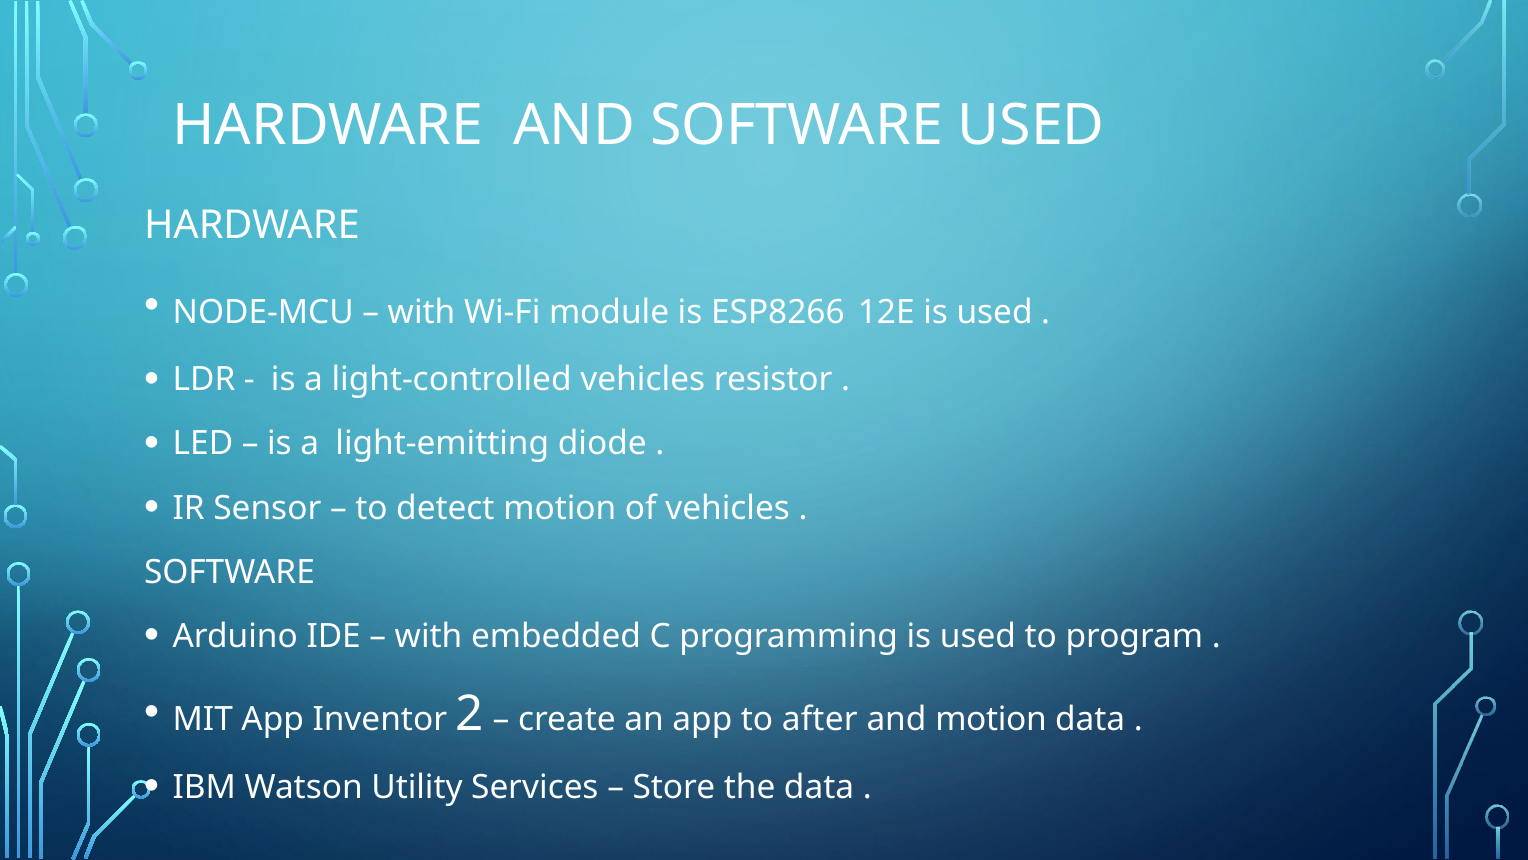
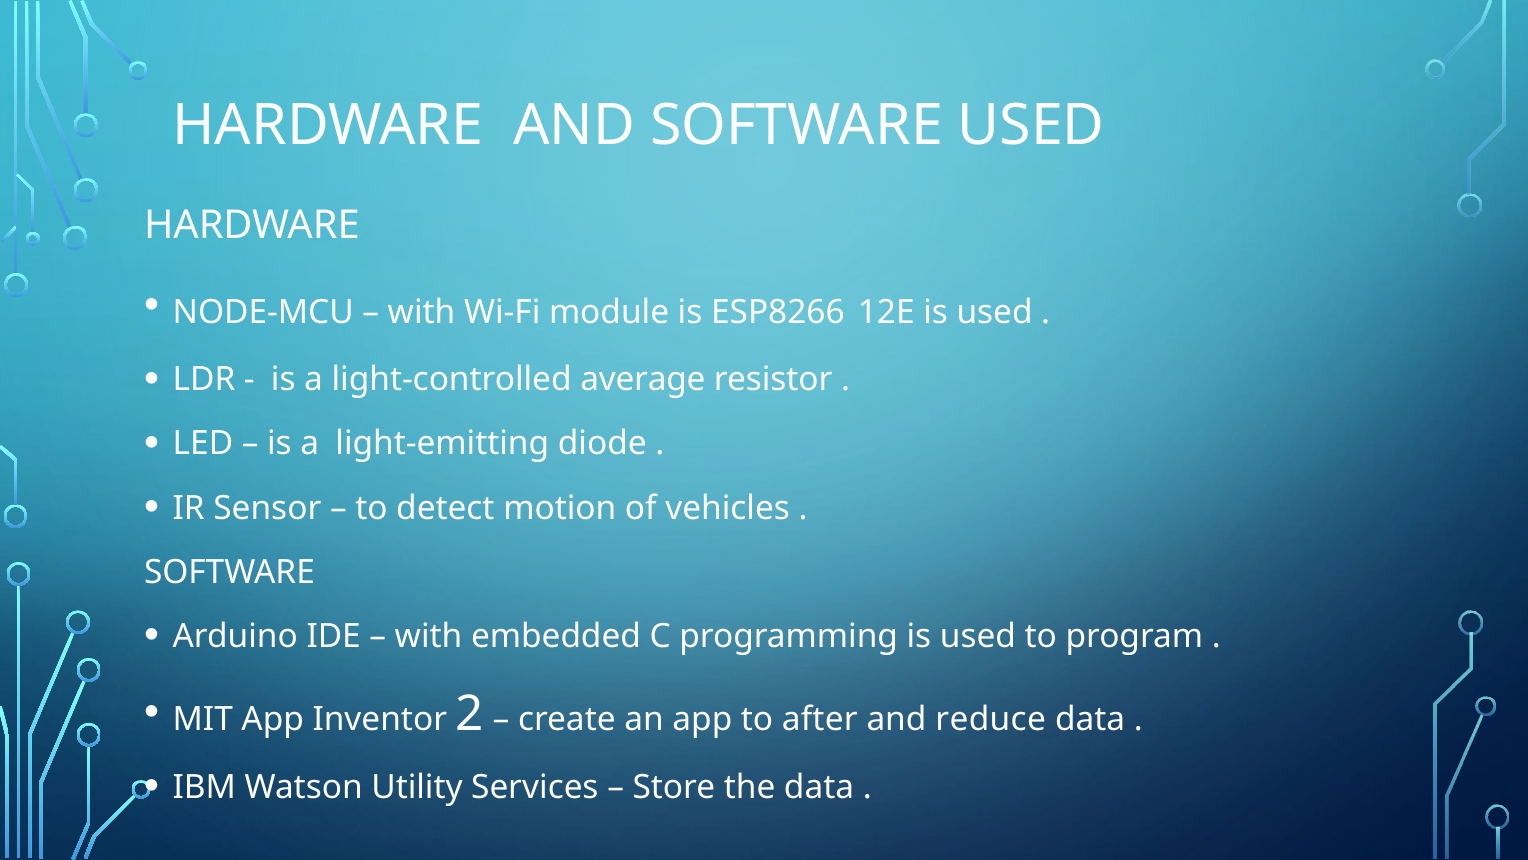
light-controlled vehicles: vehicles -> average (643, 380)
and motion: motion -> reduce (991, 720)
